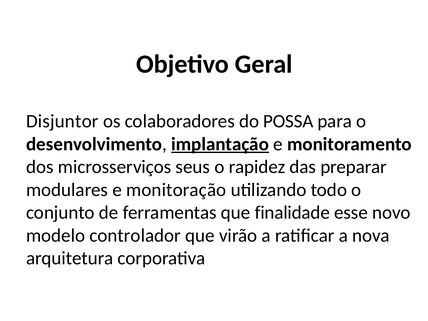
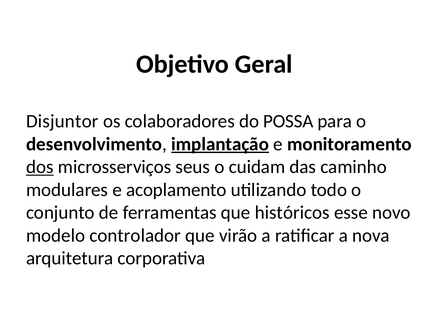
dos underline: none -> present (40, 167)
rapidez: rapidez -> cuidam (257, 167)
preparar: preparar -> caminho (354, 167)
monitoração: monitoração -> acoplamento (176, 190)
finalidade: finalidade -> históricos (292, 213)
